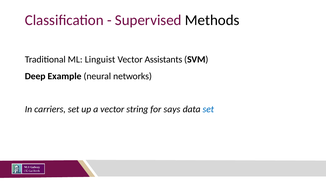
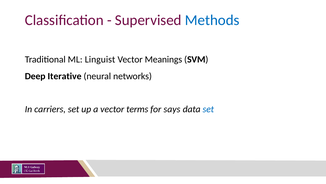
Methods colour: black -> blue (212, 20)
Assistants: Assistants -> Meanings (163, 59)
Example: Example -> Iterative (65, 76)
string: string -> terms (137, 109)
